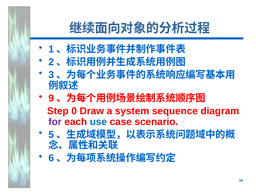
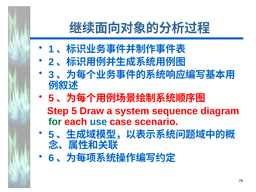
9: 9 -> 5 (51, 98)
Step 0: 0 -> 5 (74, 111)
for colour: purple -> green (55, 122)
